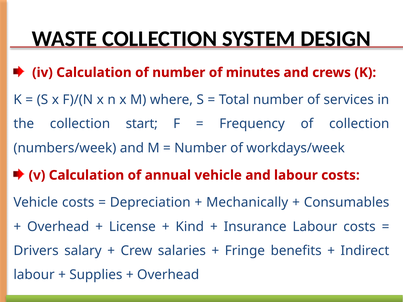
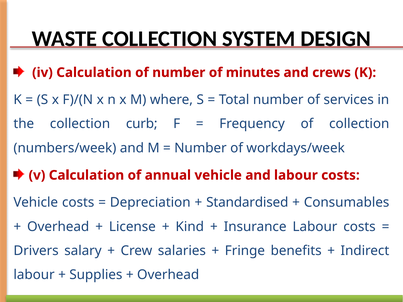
start: start -> curb (142, 124)
Mechanically: Mechanically -> Standardised (247, 203)
